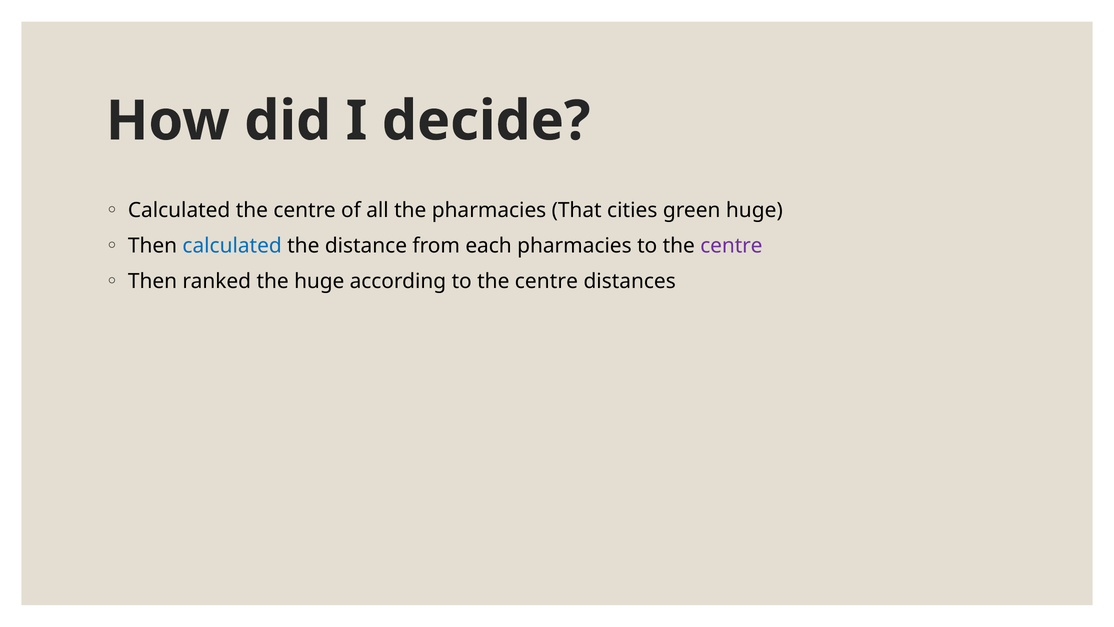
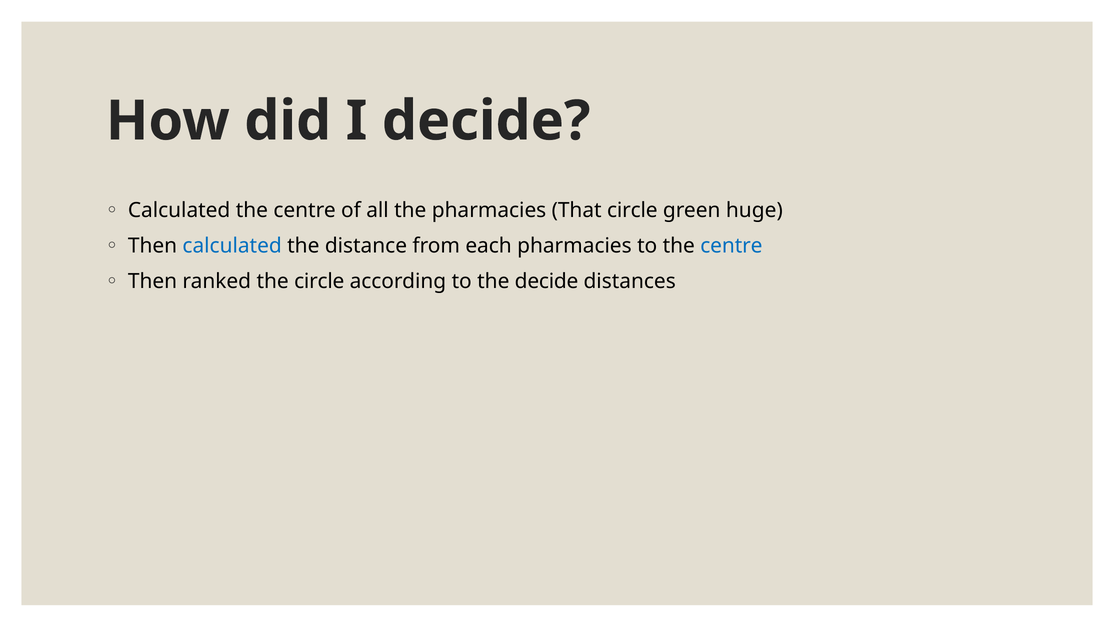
That cities: cities -> circle (632, 210)
centre colour: purple -> blue (731, 246)
the huge: huge -> circle (319, 281)
according to the centre: centre -> decide (547, 281)
